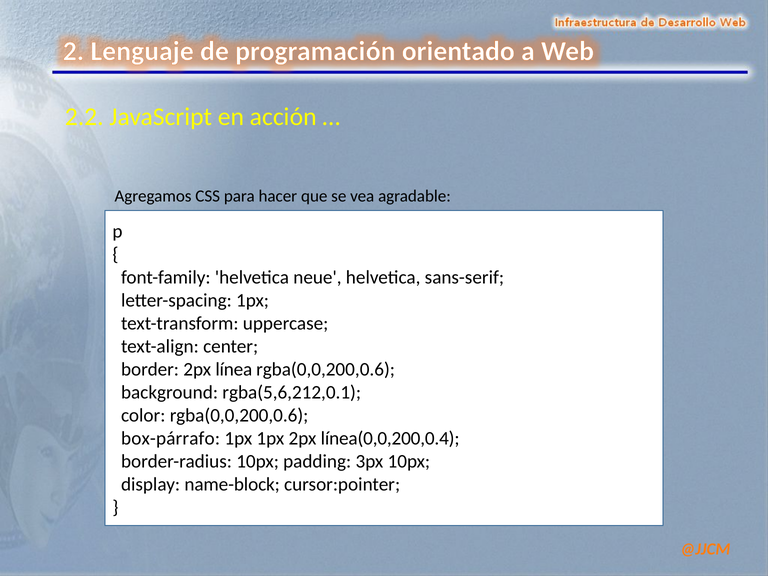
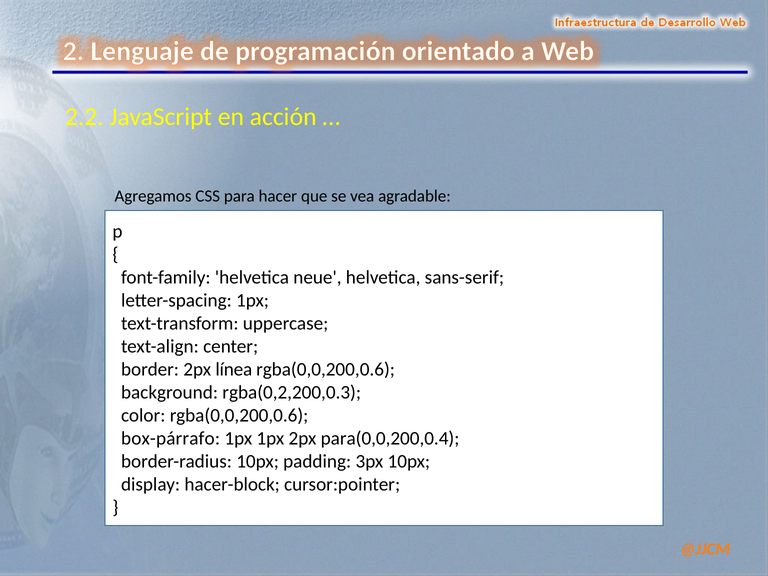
rgba(5,6,212,0.1: rgba(5,6,212,0.1 -> rgba(0,2,200,0.3 (292, 392)
línea(0,0,200,0.4: línea(0,0,200,0.4 -> para(0,0,200,0.4 (390, 439)
name-block: name-block -> hacer-block (232, 485)
